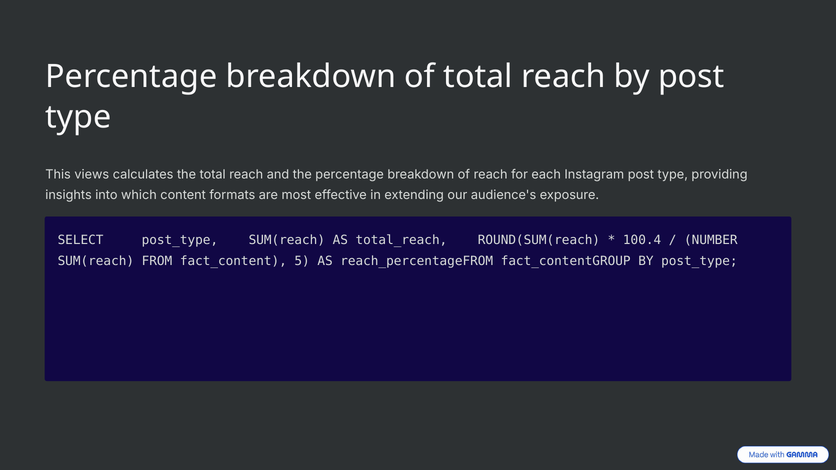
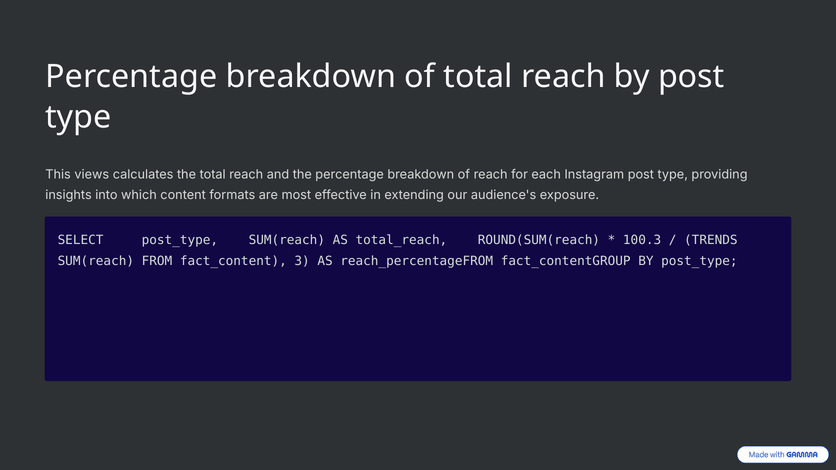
100.4: 100.4 -> 100.3 (642, 240)
NUMBER: NUMBER -> TRENDS (711, 240)
5: 5 -> 3 (302, 261)
